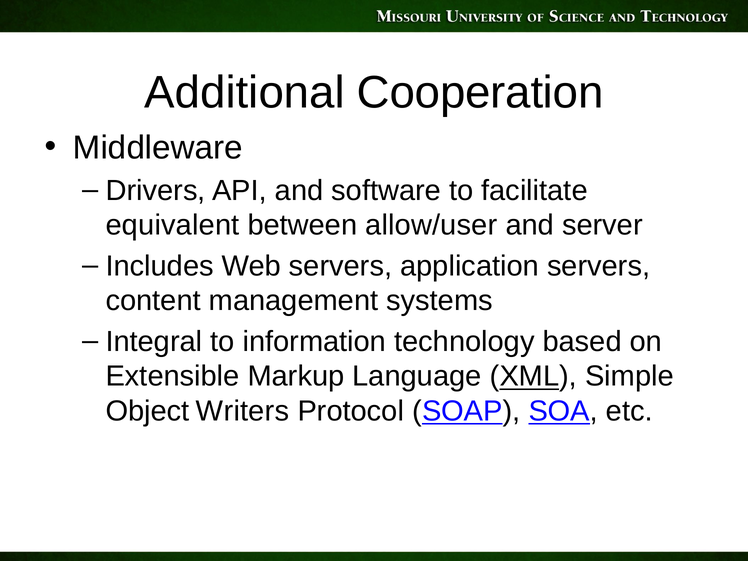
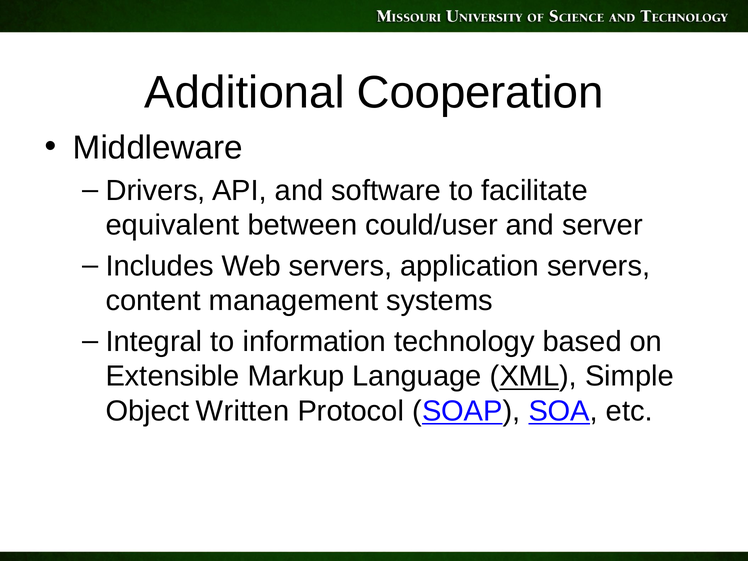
allow/user: allow/user -> could/user (432, 225)
Writers: Writers -> Written (243, 411)
